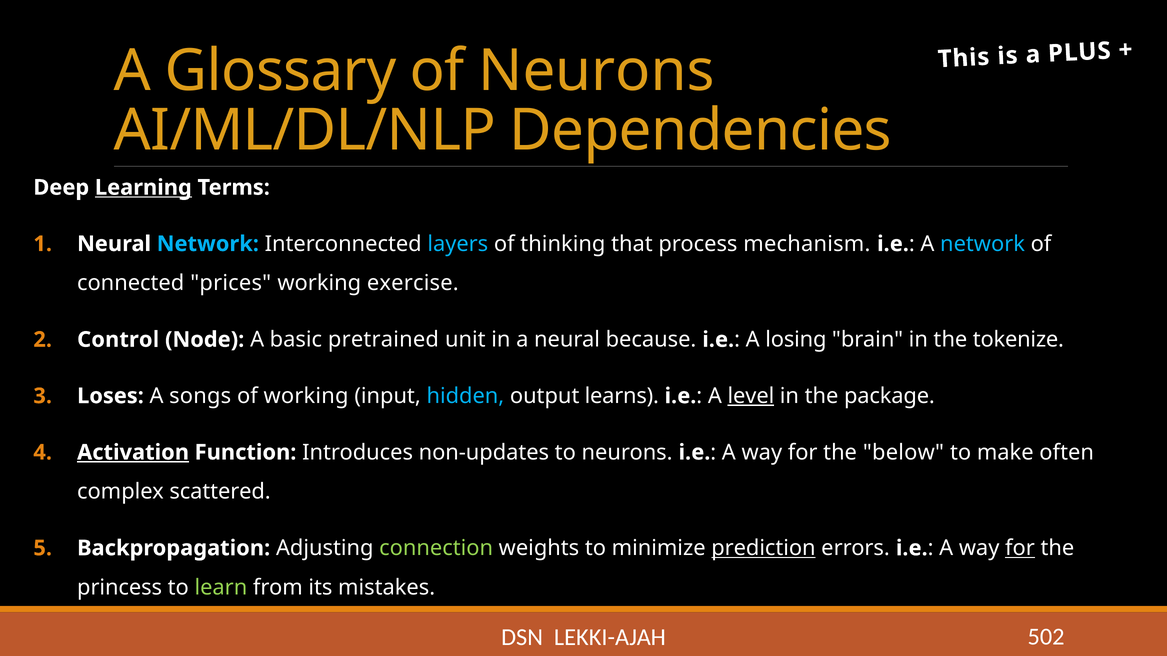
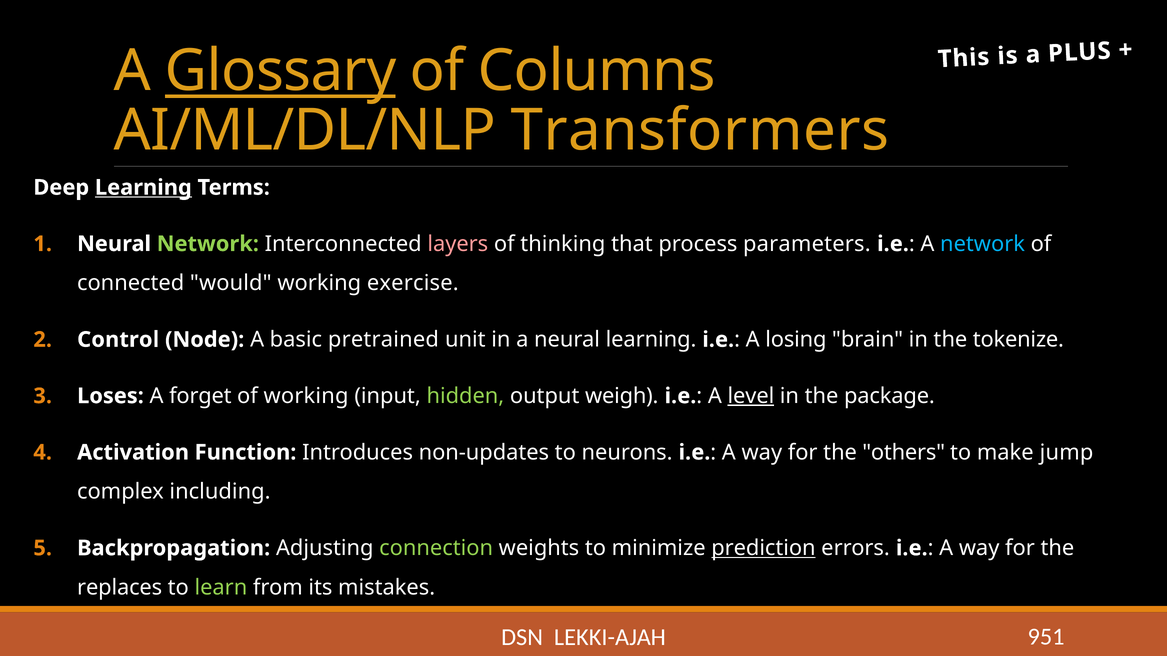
Glossary underline: none -> present (281, 71)
of Neurons: Neurons -> Columns (597, 71)
Dependencies: Dependencies -> Transformers (700, 131)
Network colour: light blue -> light green (208, 244)
layers colour: light blue -> pink (458, 244)
mechanism: mechanism -> parameters (807, 244)
prices: prices -> would (231, 283)
neural because: because -> learning (651, 340)
songs: songs -> forget (200, 396)
hidden colour: light blue -> light green (465, 396)
learns: learns -> weigh (622, 396)
Activation underline: present -> none (133, 453)
below: below -> others (904, 453)
often: often -> jump (1067, 453)
scattered: scattered -> including (220, 492)
for underline: present -> none (1020, 548)
princess: princess -> replaces (120, 588)
502: 502 -> 951 (1046, 637)
